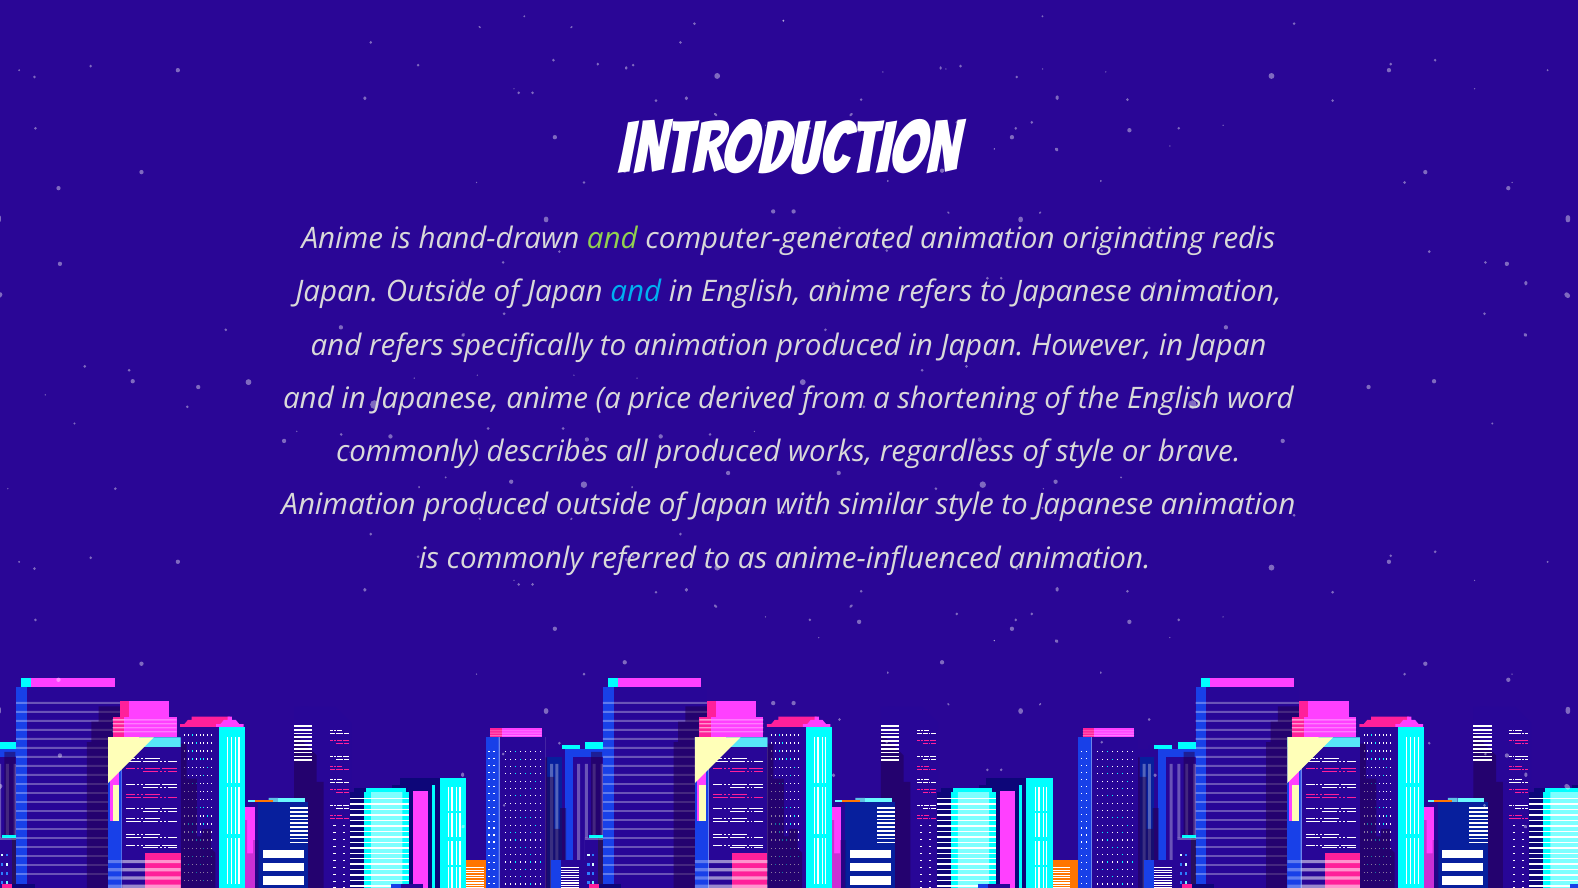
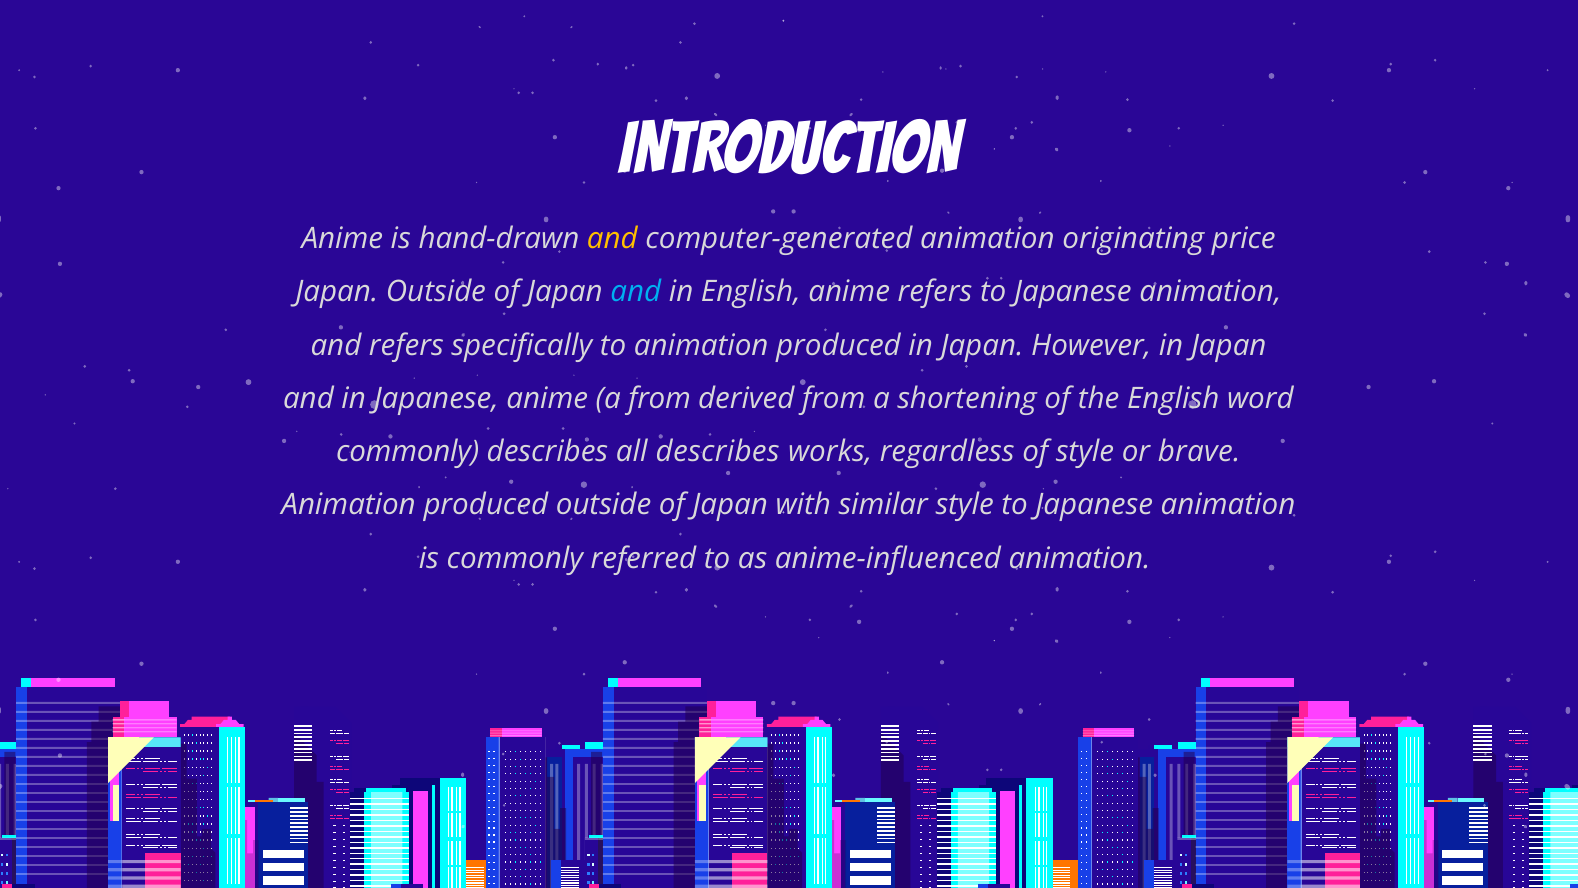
and colour: light green -> yellow (612, 239)
redis: redis -> price (1244, 239)
a price: price -> from (660, 398)
all produced: produced -> describes (718, 452)
